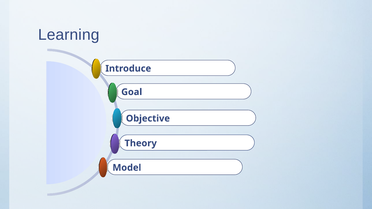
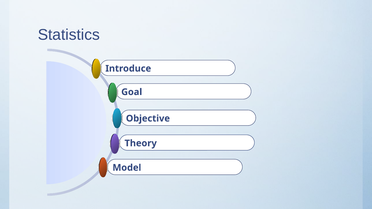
Learning: Learning -> Statistics (69, 35)
